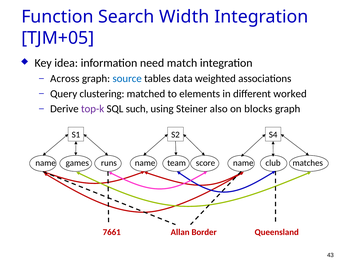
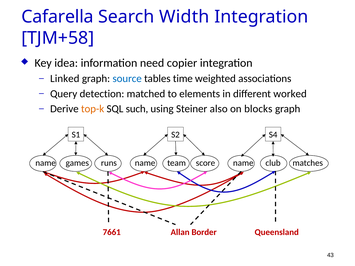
Function: Function -> Cafarella (58, 17)
TJM+05: TJM+05 -> TJM+58 (58, 38)
match: match -> copier (182, 63)
Across: Across -> Linked (65, 79)
data: data -> time (183, 79)
clustering: clustering -> detection (102, 94)
top-k colour: purple -> orange (93, 109)
